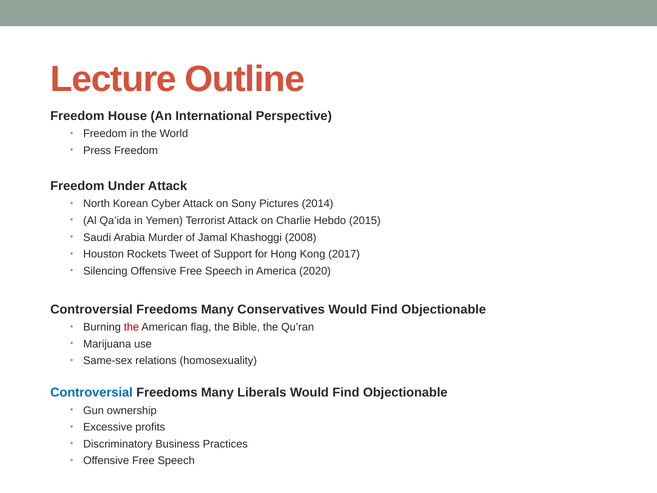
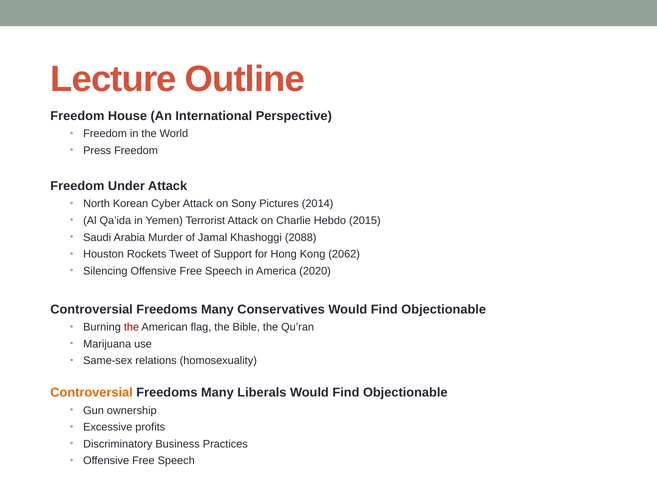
2008: 2008 -> 2088 (301, 237)
2017: 2017 -> 2062 (344, 254)
Controversial colour: blue -> orange (92, 393)
